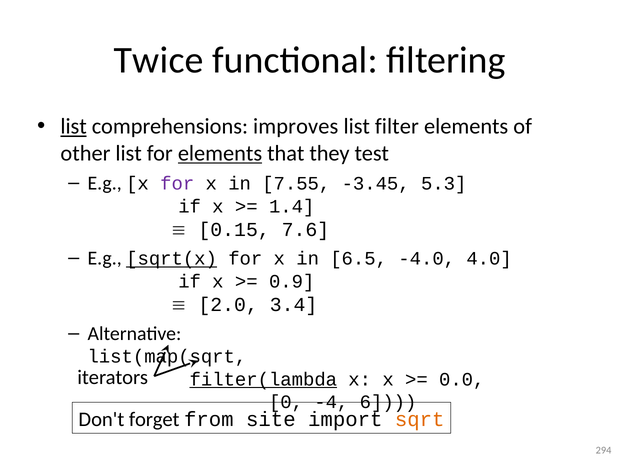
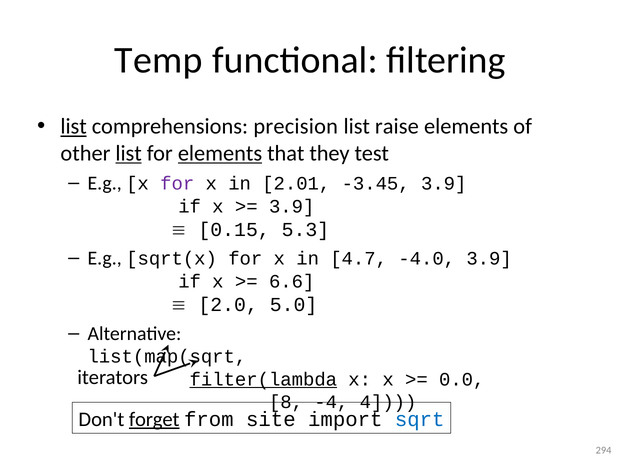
Twice: Twice -> Temp (159, 60)
improves: improves -> precision (296, 127)
filter: filter -> raise (397, 127)
list underline: none -> present (129, 153)
7.55: 7.55 -> 2.01 (296, 184)
-3.45 5.3: 5.3 -> 3.9 (444, 184)
1.4: 1.4 -> 3.9 (292, 207)
7.6: 7.6 -> 5.3 (305, 230)
sqrt(x underline: present -> none (172, 259)
6.5: 6.5 -> 4.7 (359, 259)
-4.0 4.0: 4.0 -> 3.9 (489, 259)
0.9: 0.9 -> 6.6 (292, 282)
3.4: 3.4 -> 5.0 (294, 305)
0: 0 -> 8 (286, 402)
6: 6 -> 4 (388, 402)
forget underline: none -> present (154, 419)
sqrt colour: orange -> blue (420, 419)
